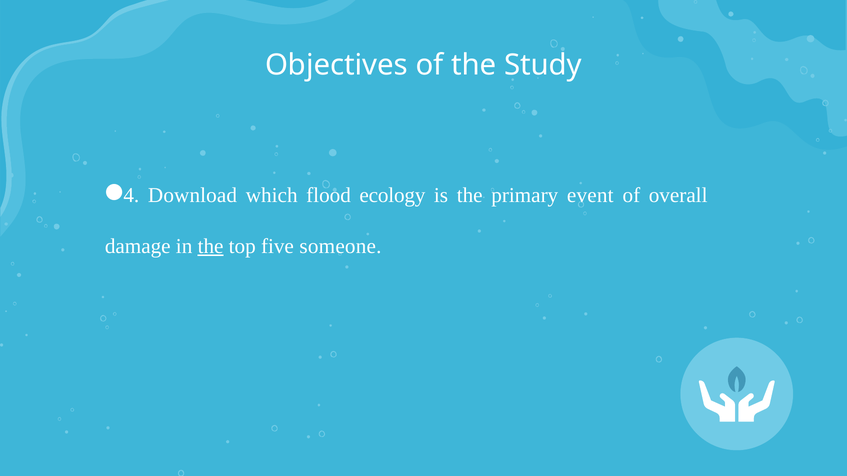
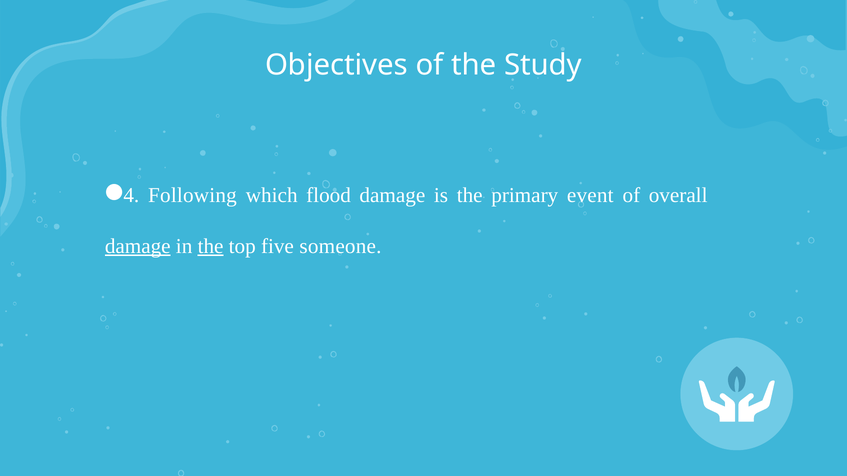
Download: Download -> Following (192, 196)
flood ecology: ecology -> damage (392, 196)
damage underline: none -> present (138, 247)
